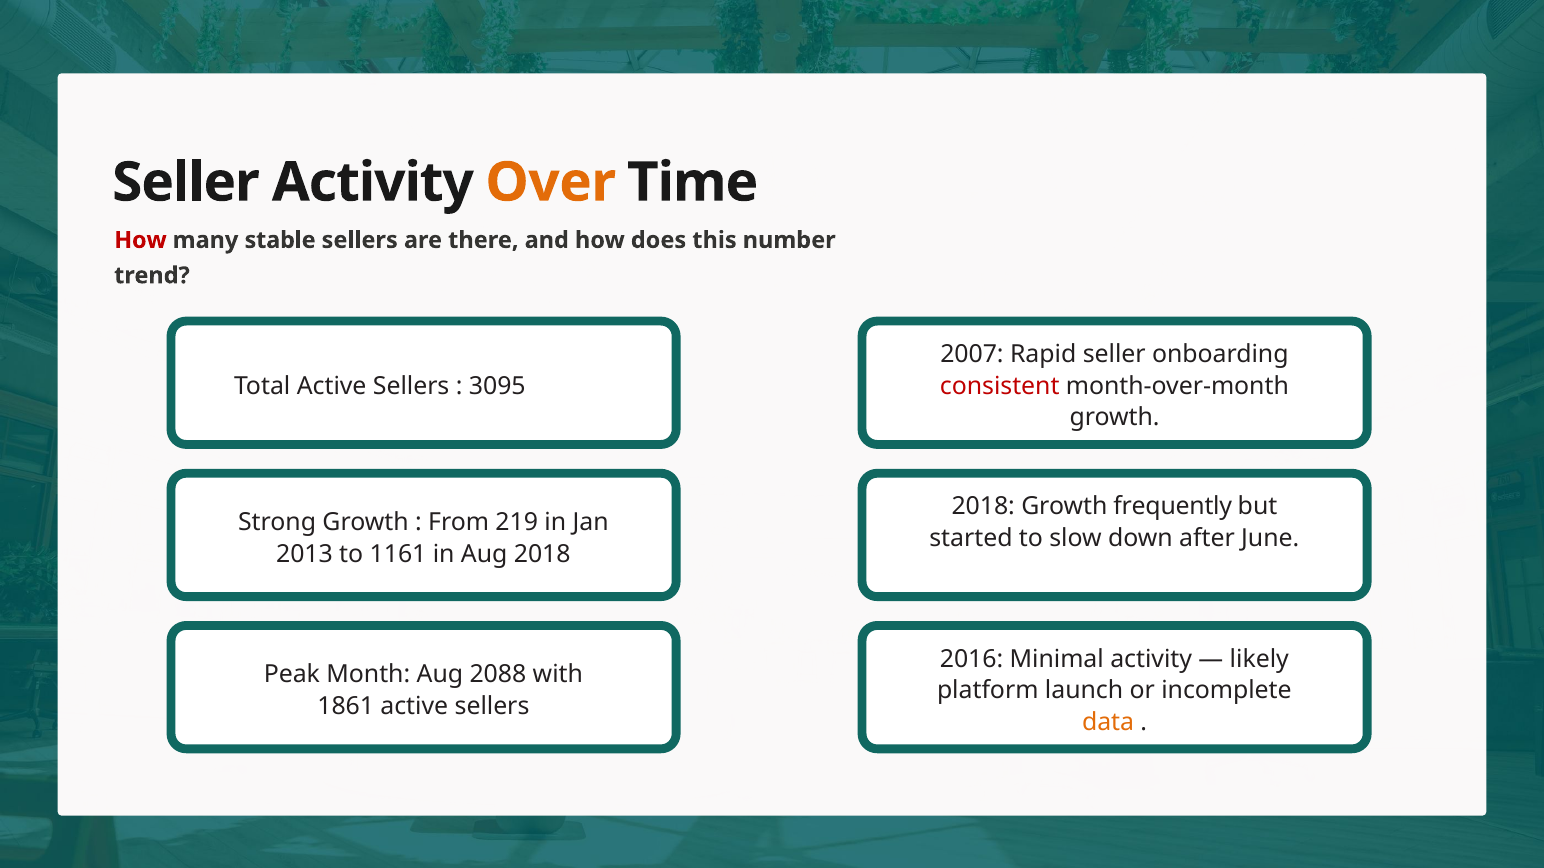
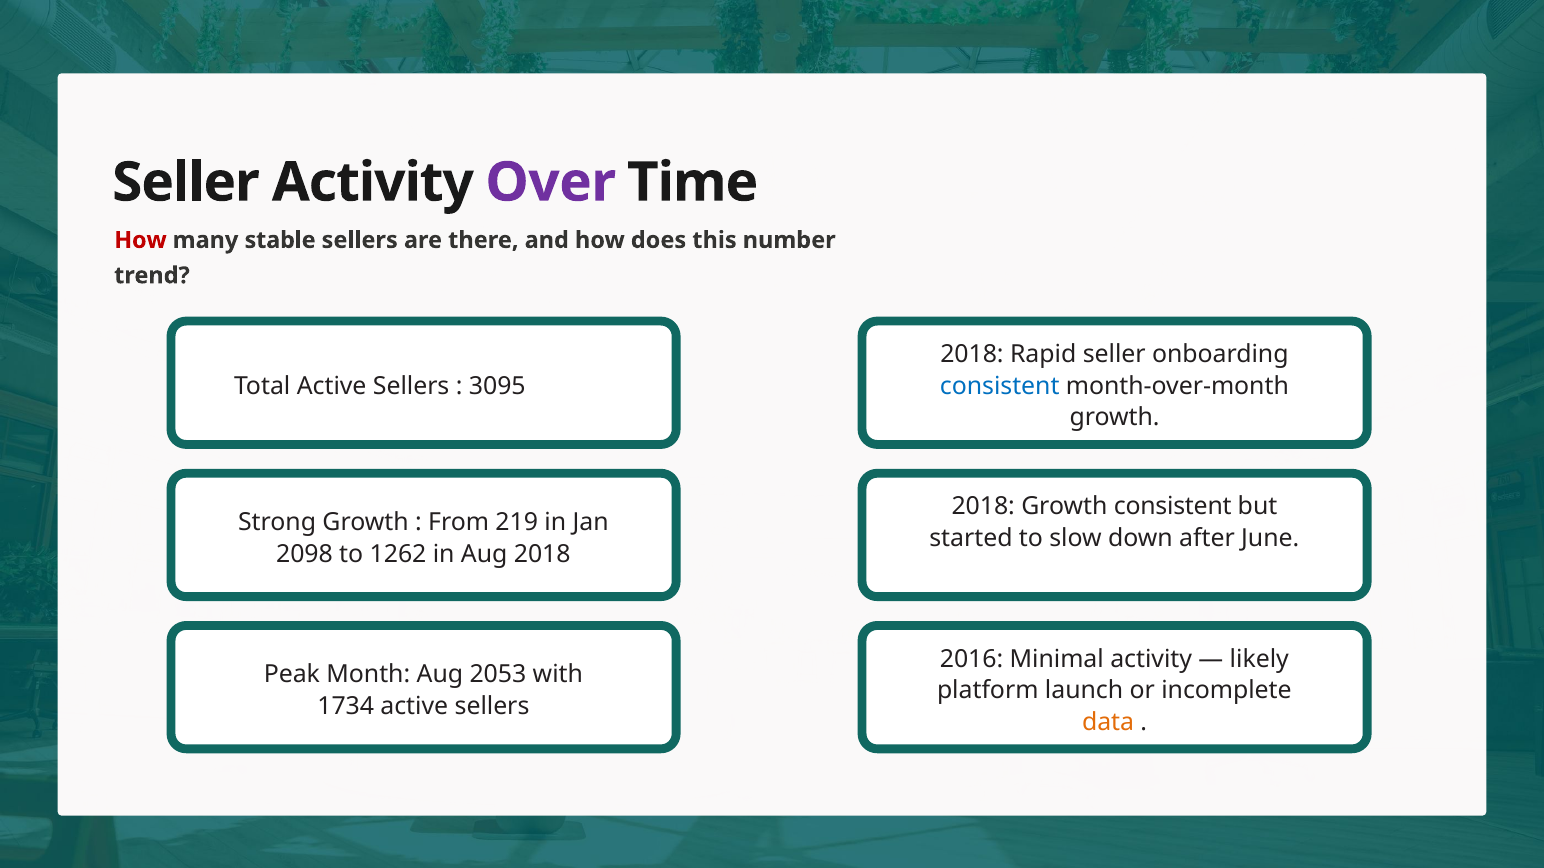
Over colour: orange -> purple (551, 183)
2007: 2007 -> 2018 (972, 354)
consistent colour: red -> blue (1000, 386)
Growth frequently: frequently -> consistent (1173, 507)
2013: 2013 -> 2098 (304, 554)
1161: 1161 -> 1262 (398, 554)
2088: 2088 -> 2053 (498, 675)
1861: 1861 -> 1734 (346, 707)
